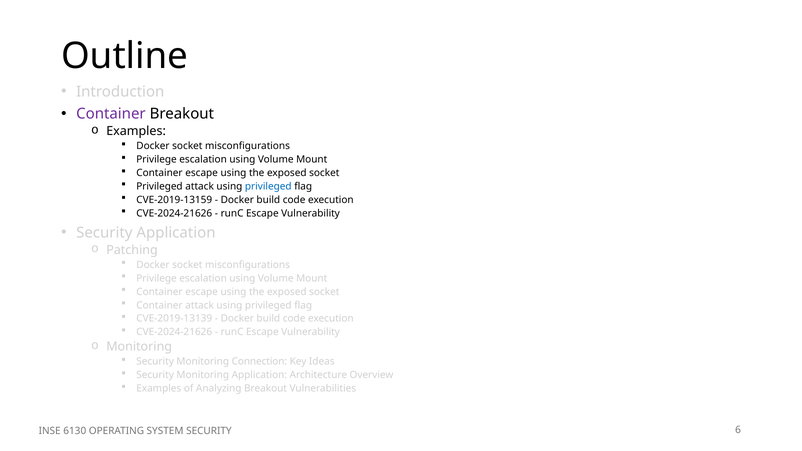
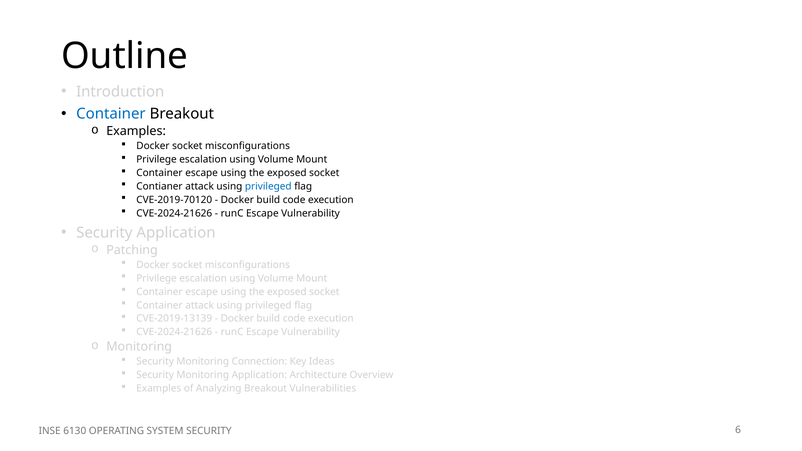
Container colour: purple -> blue (111, 114)
Privileged: Privileged -> Contianer (159, 186)
CVE-2019-13159: CVE-2019-13159 -> CVE-2019-70120 (174, 200)
